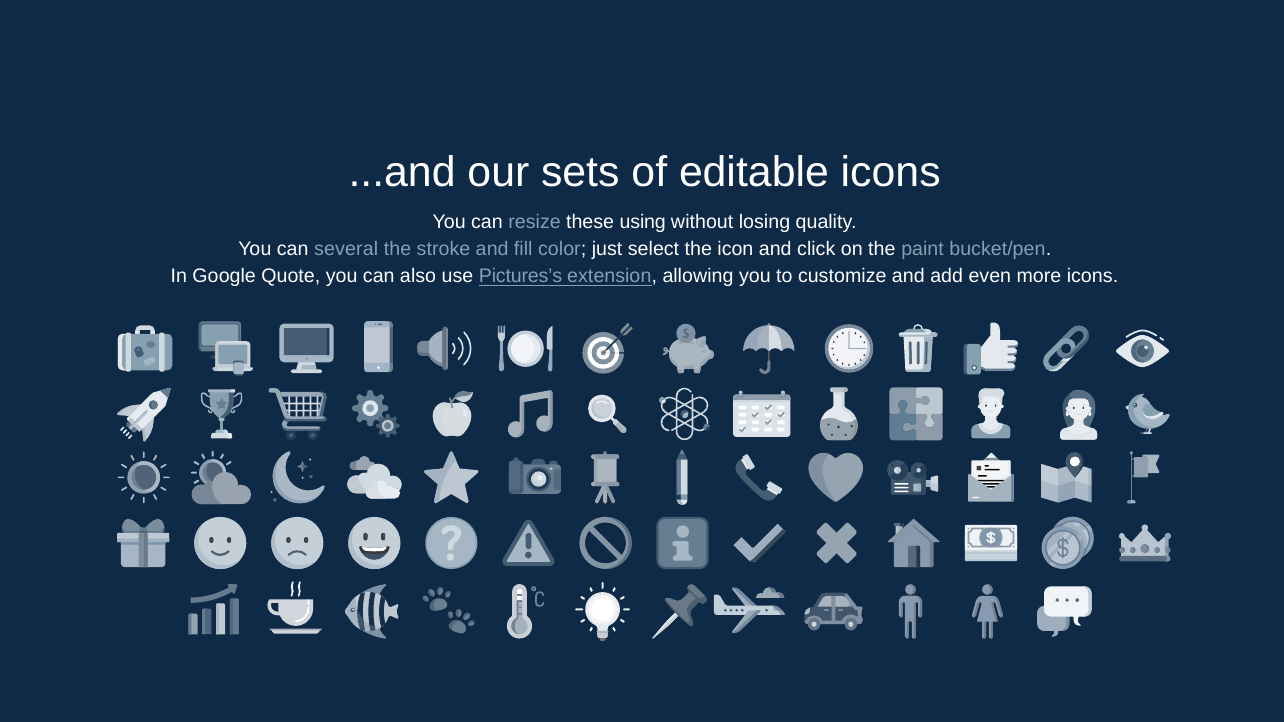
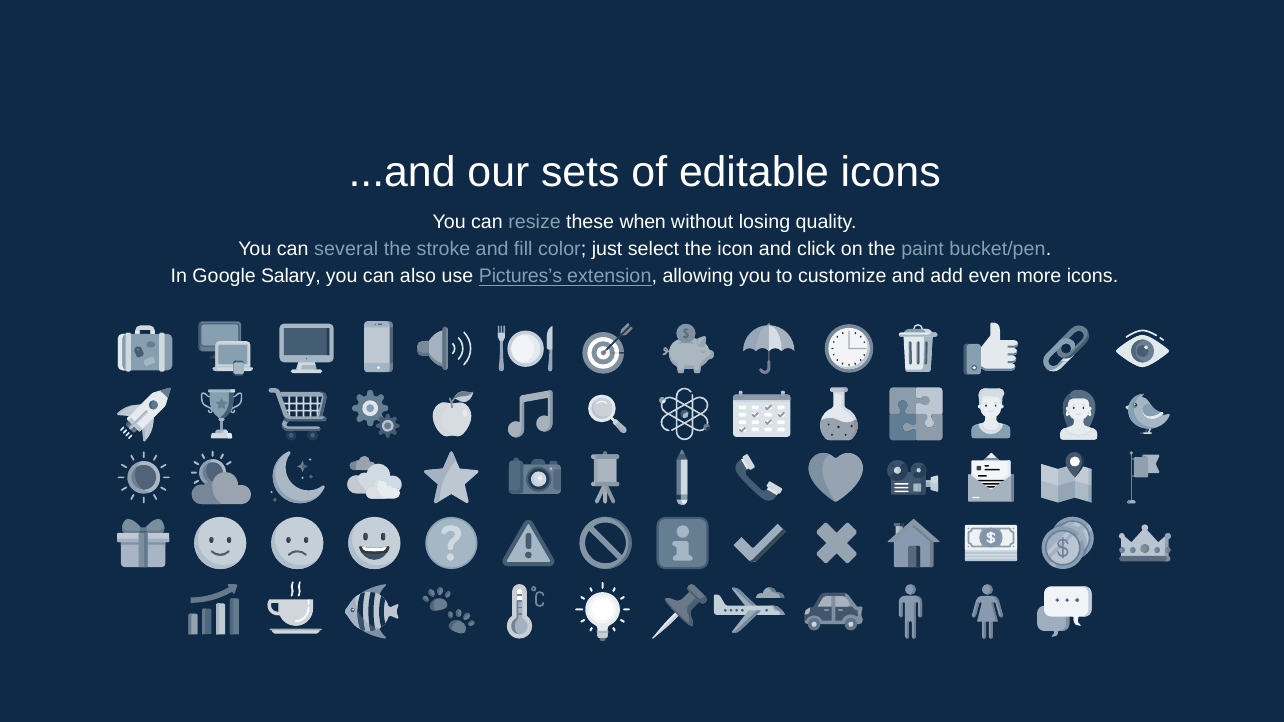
using: using -> when (643, 222)
Quote: Quote -> Salary (291, 277)
